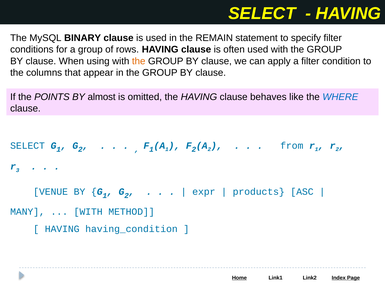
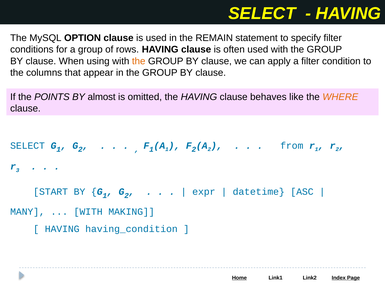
BINARY: BINARY -> OPTION (83, 38)
WHERE colour: blue -> orange (340, 97)
VENUE: VENUE -> START (51, 191)
products: products -> datetime (259, 191)
METHOD: METHOD -> MAKING (131, 212)
